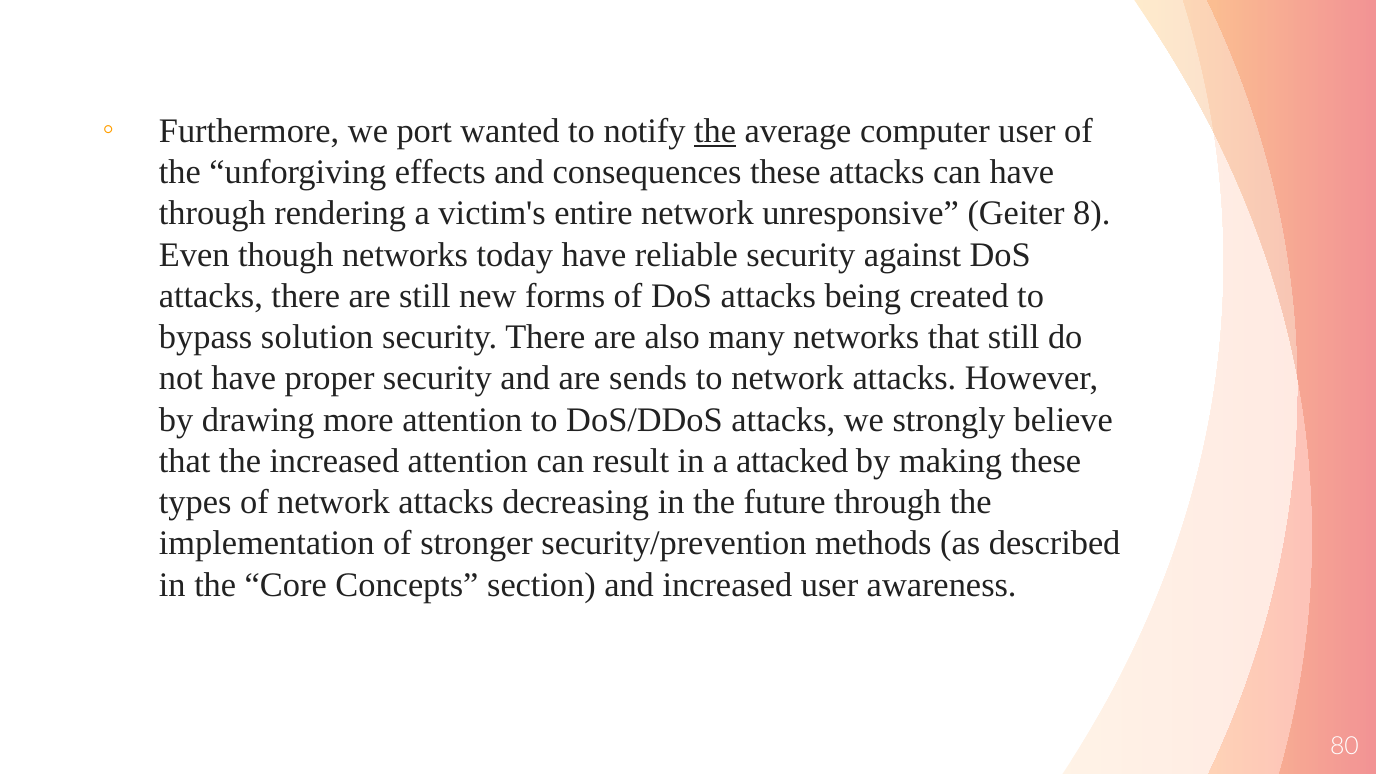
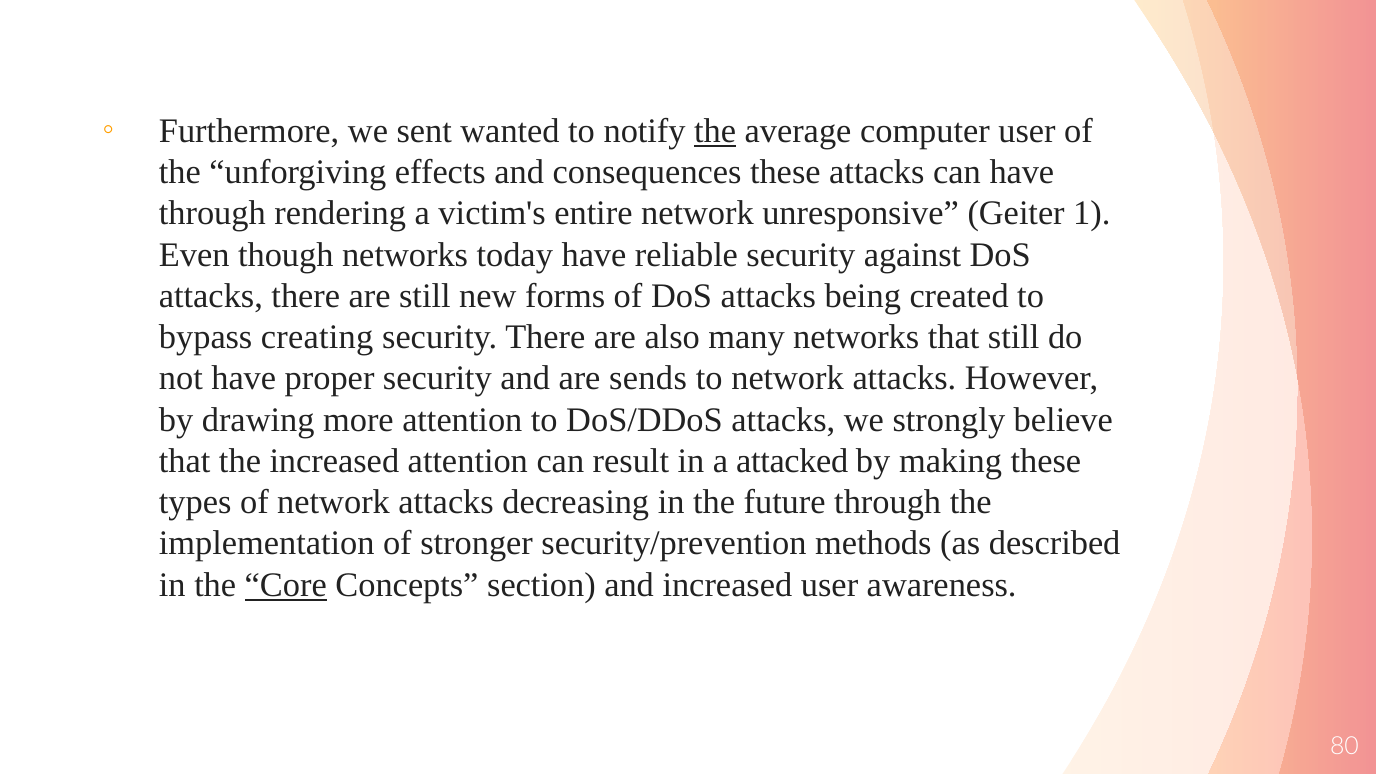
port: port -> sent (424, 131)
8: 8 -> 1 (1092, 213)
solution: solution -> creating (317, 337)
Core underline: none -> present (286, 585)
